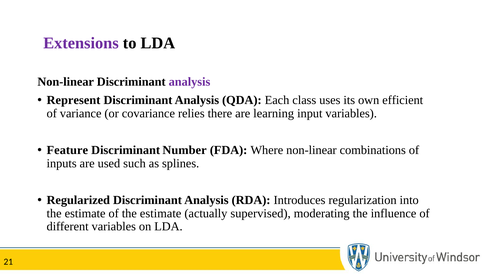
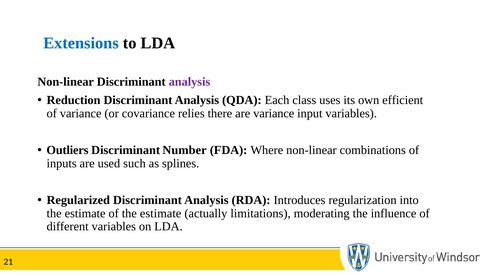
Extensions colour: purple -> blue (81, 43)
Represent: Represent -> Reduction (74, 100)
are learning: learning -> variance (274, 114)
Feature: Feature -> Outliers (67, 150)
supervised: supervised -> limitations (261, 214)
